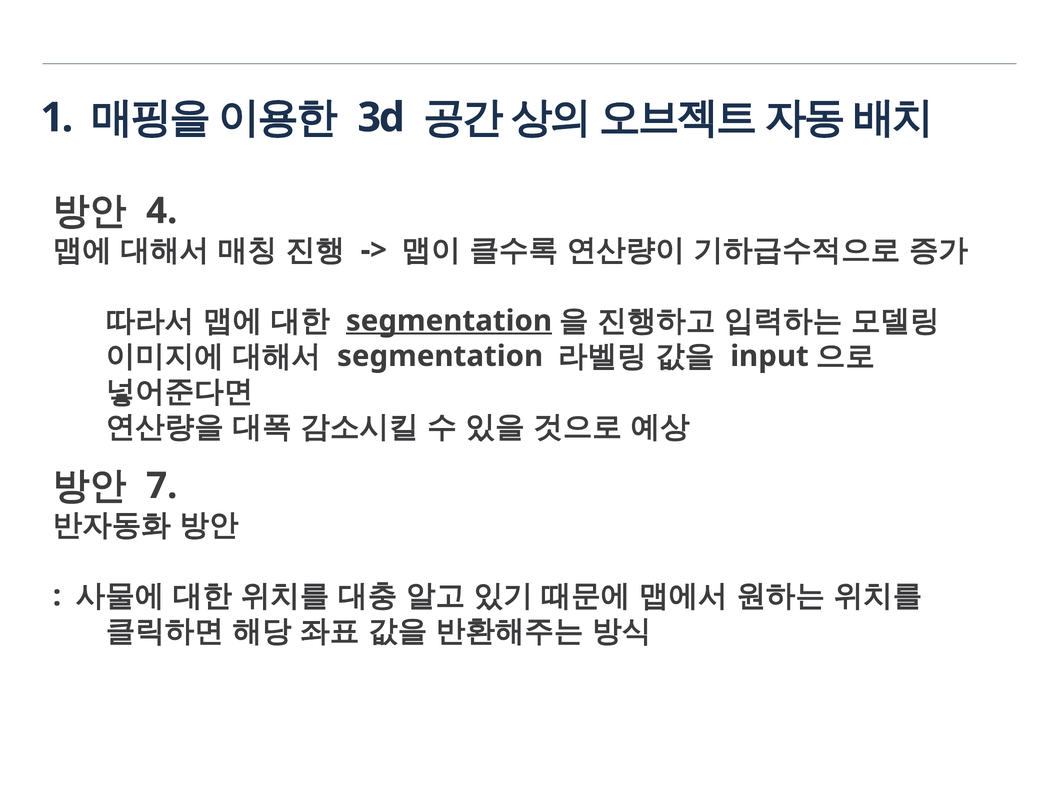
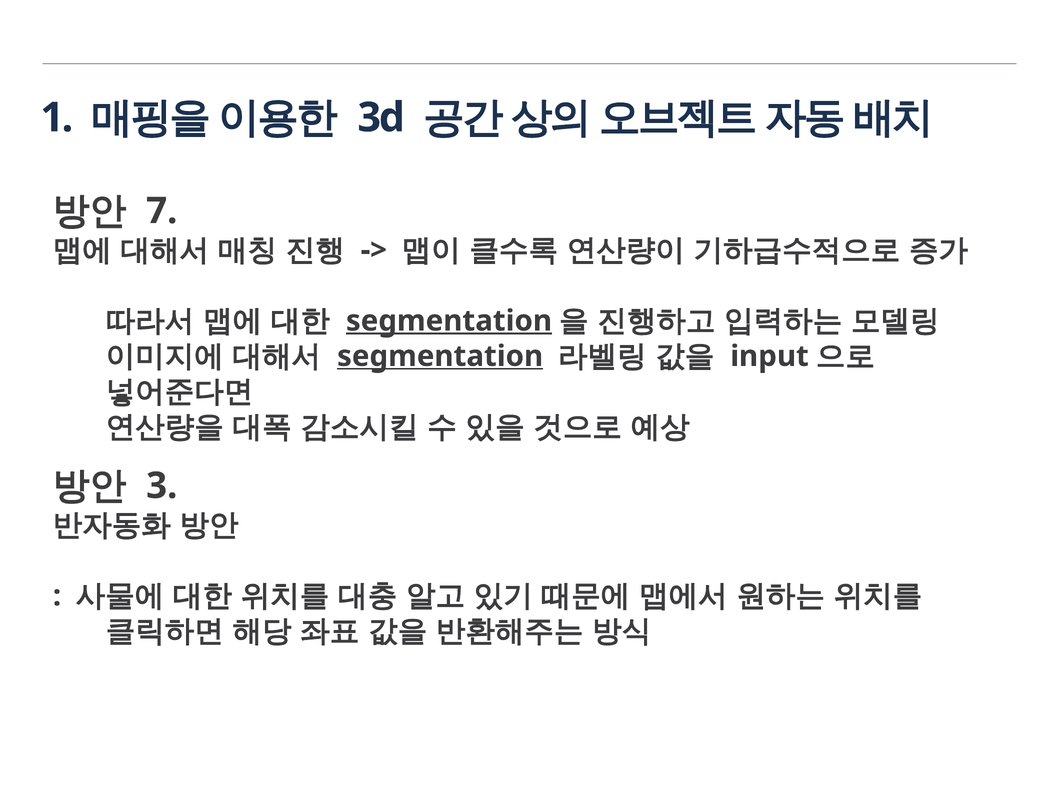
4: 4 -> 7 (162, 211)
segmentation underline: none -> present (440, 356)
7: 7 -> 3 (162, 486)
